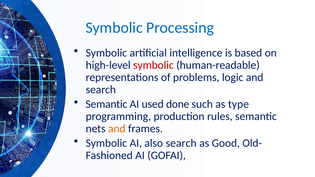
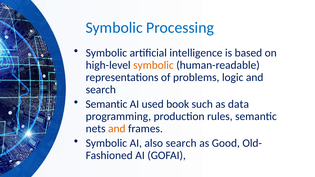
symbolic colour: red -> orange (153, 65)
done: done -> book (178, 104)
type: type -> data (238, 104)
